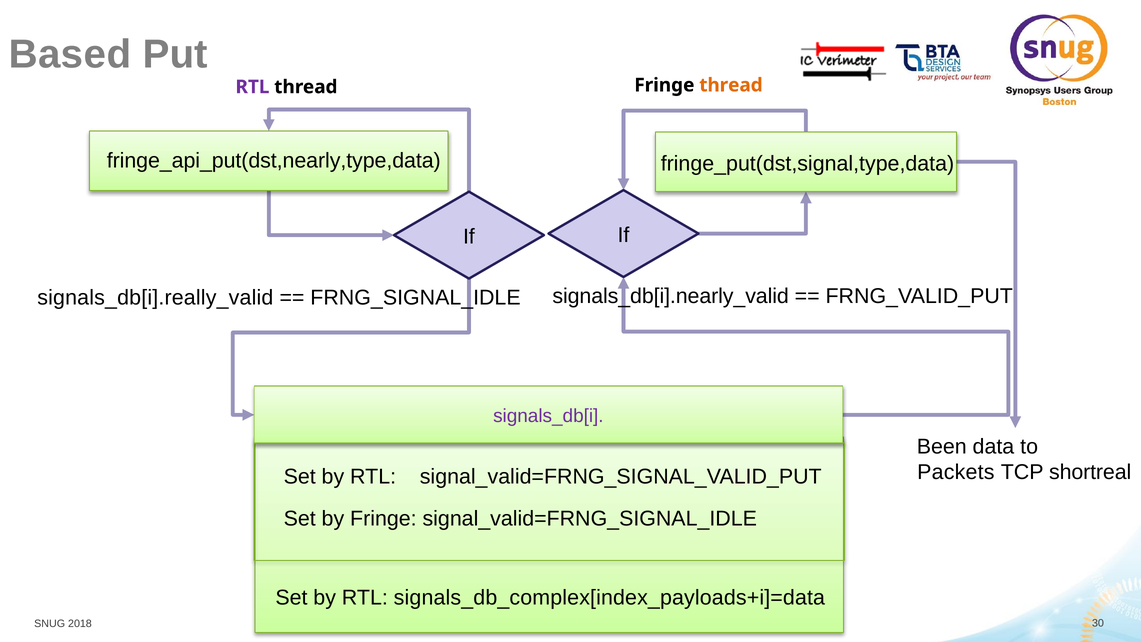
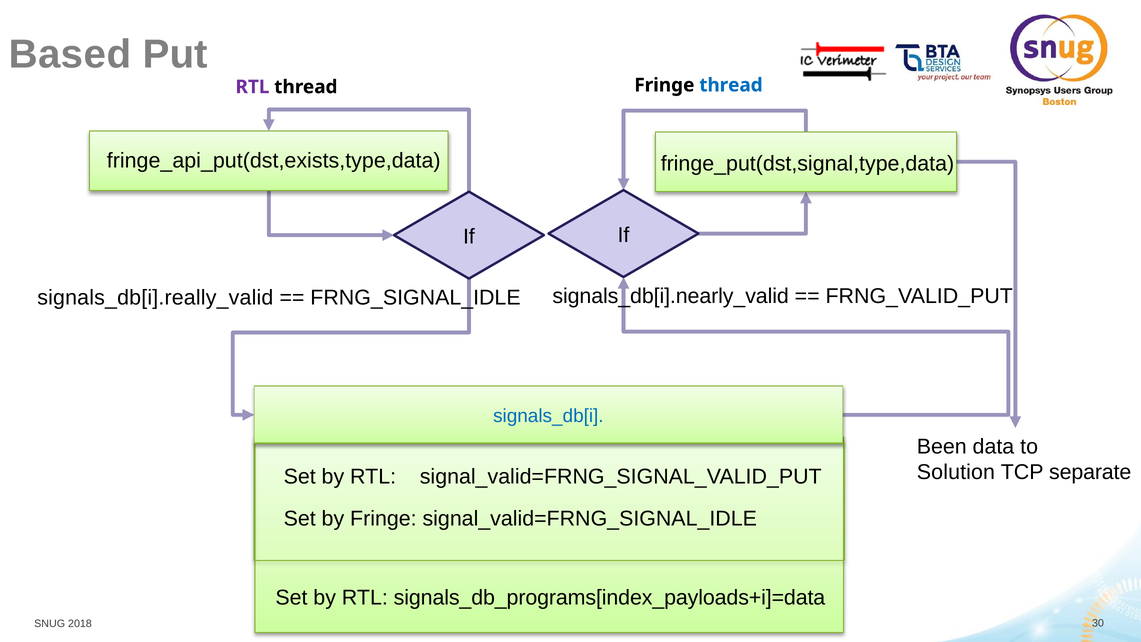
thread colour: orange -> blue (731, 85)
fringe_api_put(dst,nearly,type,data: fringe_api_put(dst,nearly,type,data -> fringe_api_put(dst,exists,type,data (274, 161)
signals_db[i colour: purple -> blue (548, 416)
Packets: Packets -> Solution (956, 472)
shortreal: shortreal -> separate (1090, 472)
signals_db_complex[index_payloads+i]=data: signals_db_complex[index_payloads+i]=data -> signals_db_programs[index_payloads+i]=data (609, 598)
